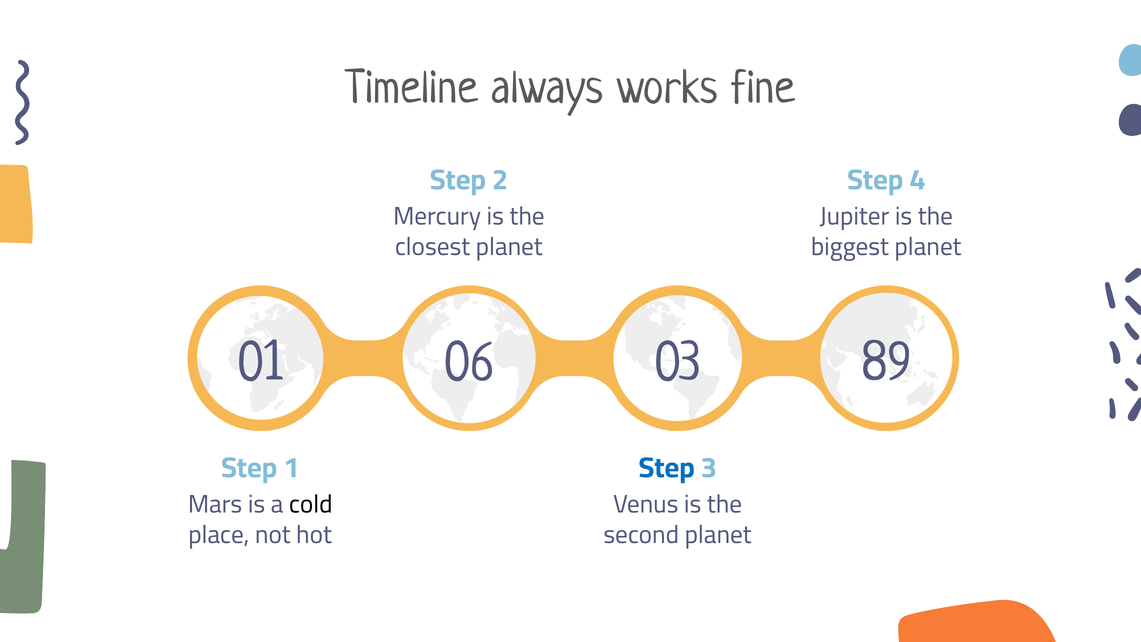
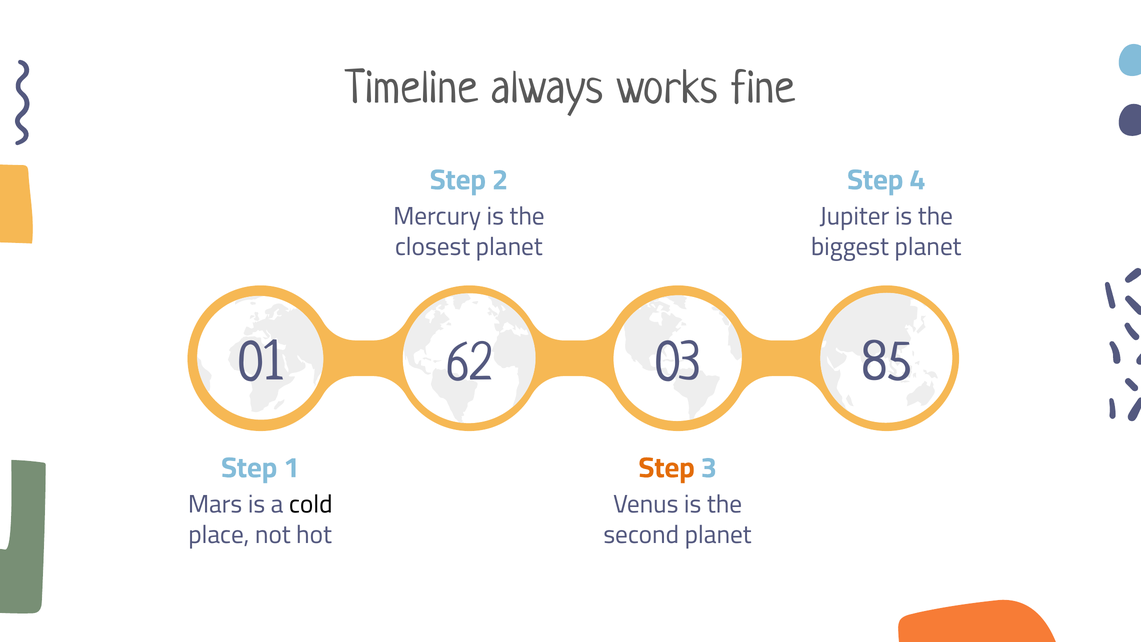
06: 06 -> 62 (469, 362)
89: 89 -> 85 (886, 362)
Step colour: blue -> orange (667, 468)
